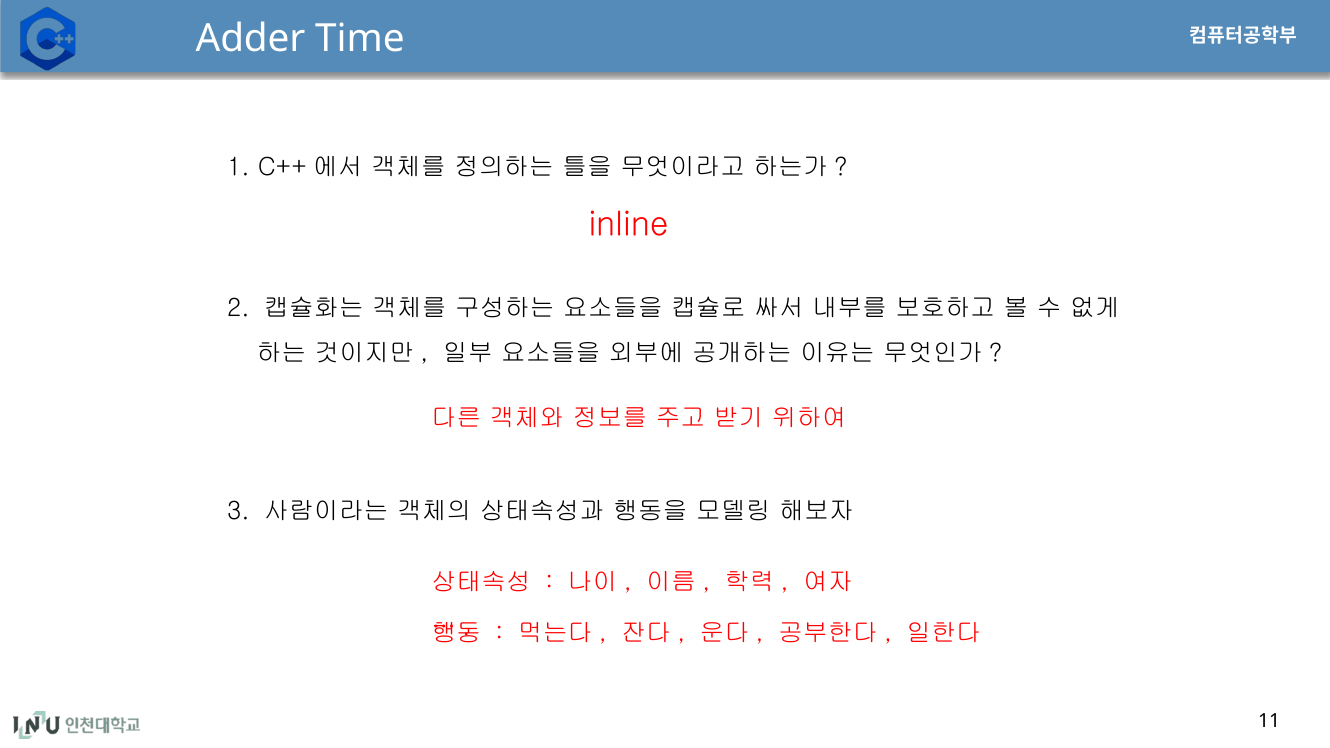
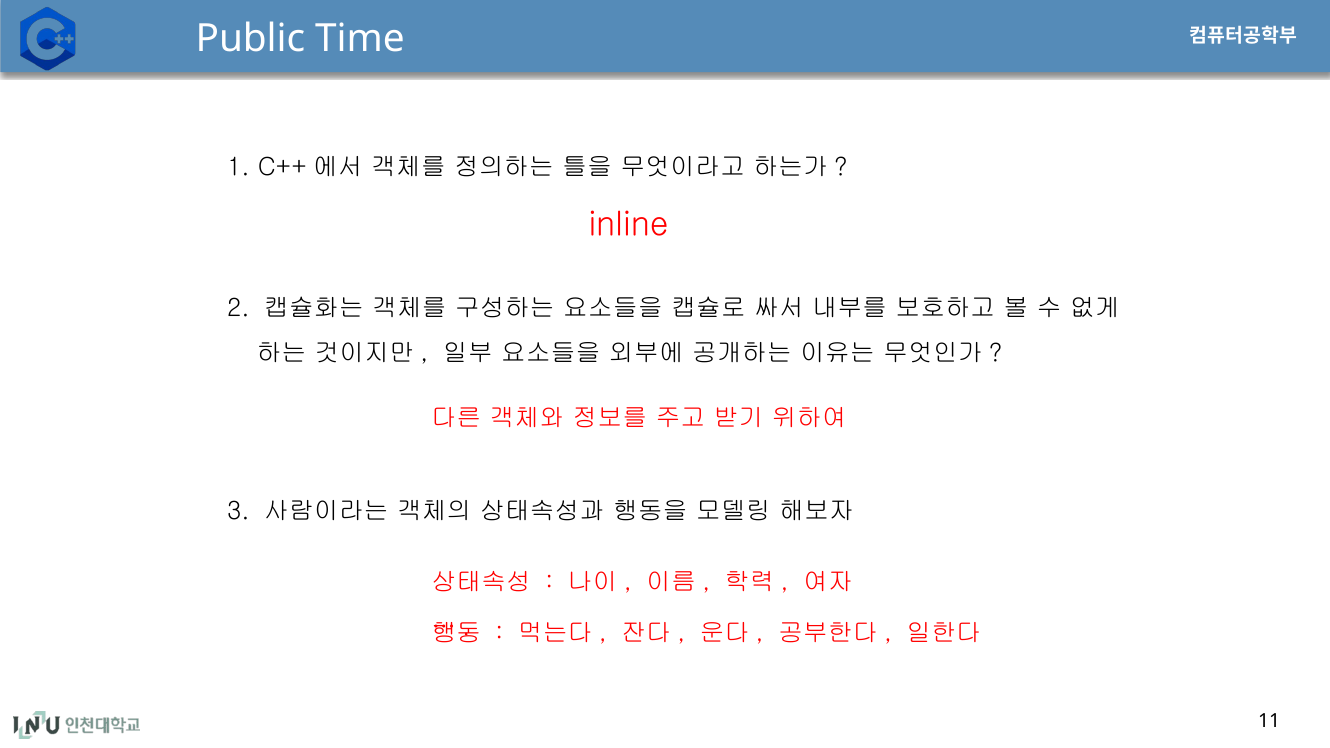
Adder: Adder -> Public (250, 39)
